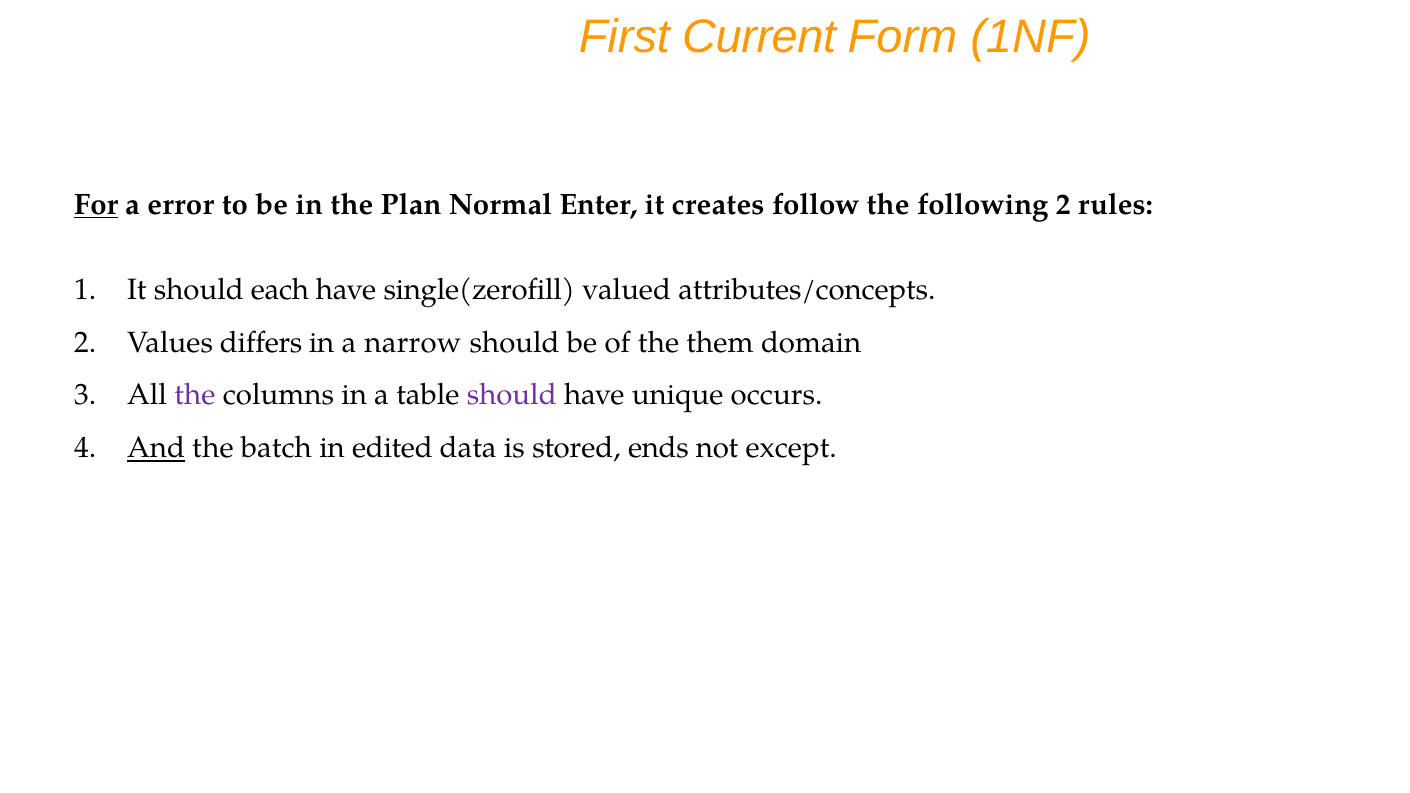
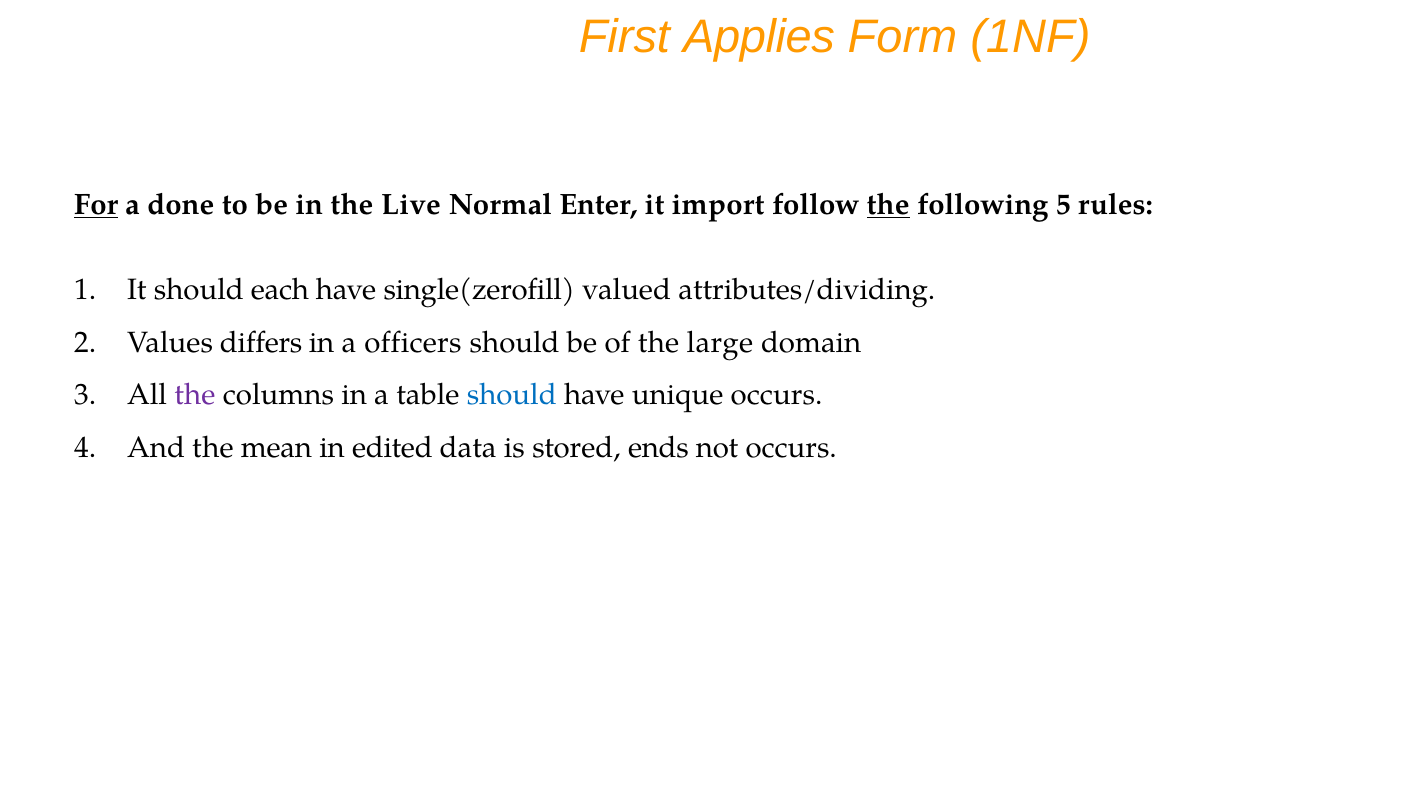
Current: Current -> Applies (759, 37)
error: error -> done (181, 205)
Plan: Plan -> Live (411, 205)
creates: creates -> import (718, 205)
the underline: none -> present (888, 205)
following 2: 2 -> 5 (1063, 205)
attributes/concepts: attributes/concepts -> attributes/dividing (807, 290)
narrow: narrow -> officers (413, 342)
them: them -> large (720, 342)
should colour: purple -> blue (512, 395)
And underline: present -> none (156, 448)
batch: batch -> mean (276, 448)
not except: except -> occurs (791, 448)
